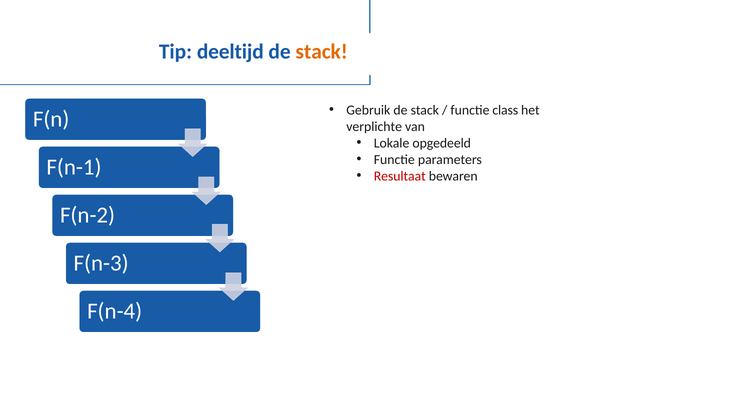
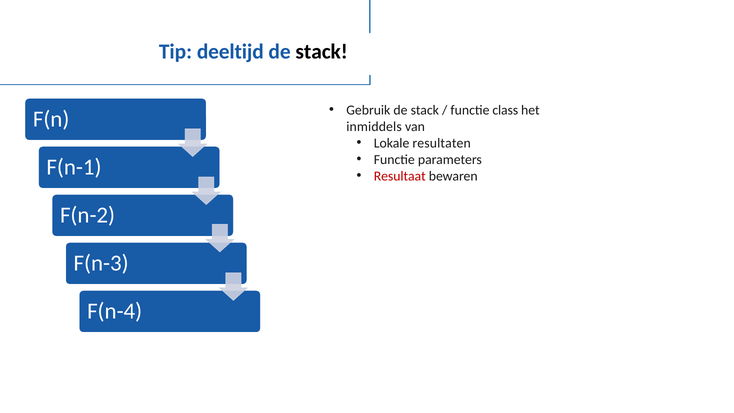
stack colour: orange -> black (322, 51)
verplichte: verplichte -> inmiddels (374, 127)
opgedeeld: opgedeeld -> resultaten (442, 143)
